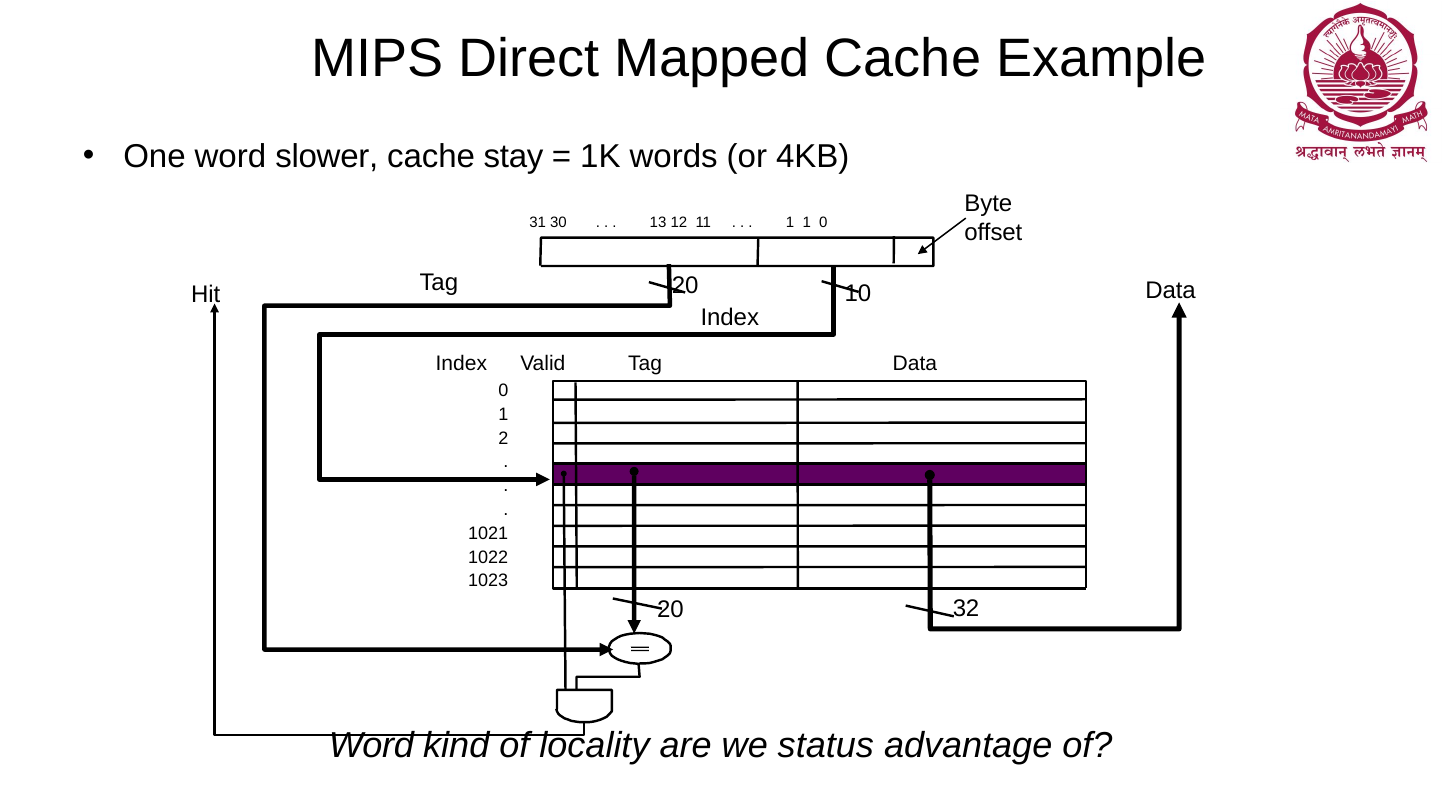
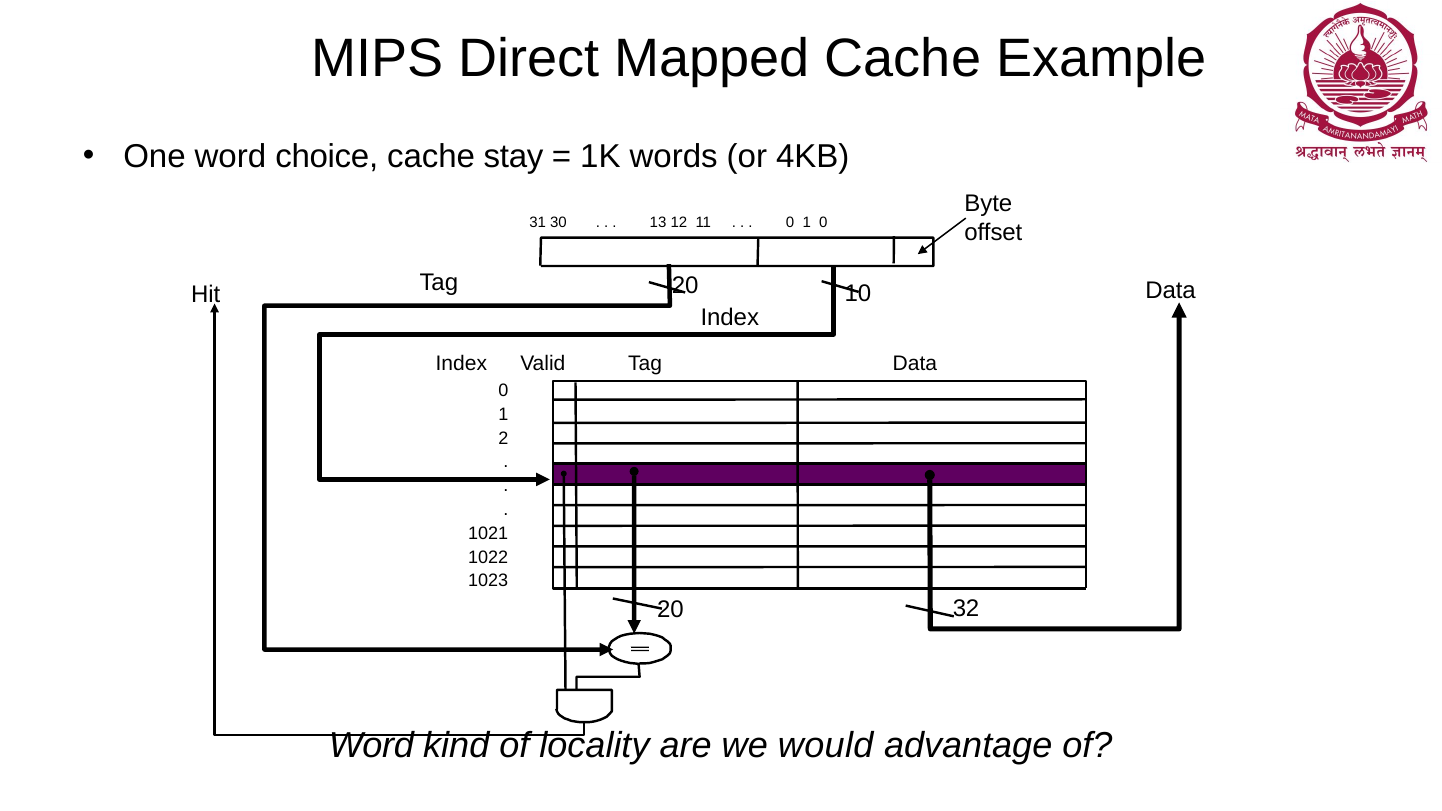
slower: slower -> choice (327, 157)
1: 1 -> 0 (790, 223)
status: status -> would (826, 746)
